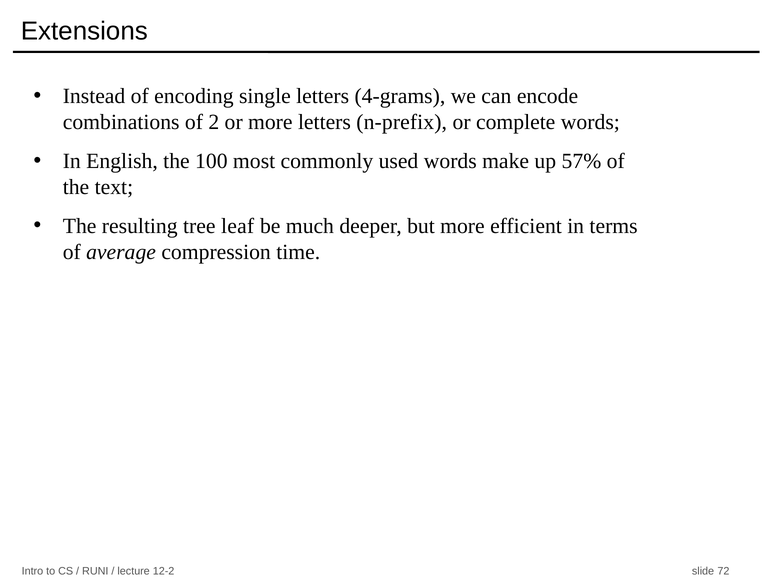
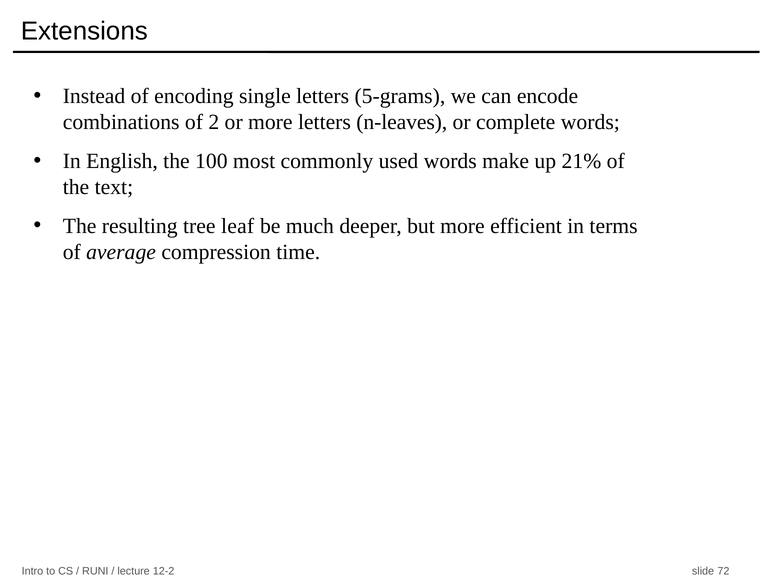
4-grams: 4-grams -> 5-grams (400, 96)
n-prefix: n-prefix -> n-leaves (402, 122)
57%: 57% -> 21% (581, 161)
